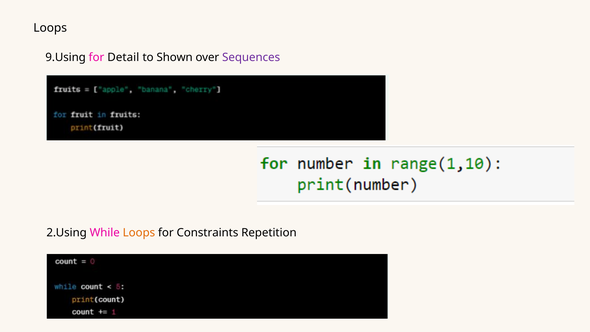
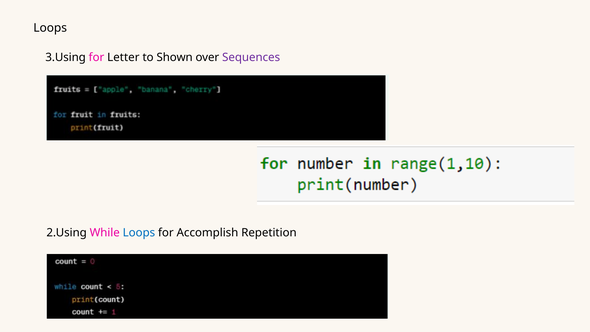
9.Using: 9.Using -> 3.Using (66, 57)
Detail: Detail -> Letter (123, 57)
Loops colour: orange -> blue (139, 233)
Constraints: Constraints -> Accomplish (207, 233)
